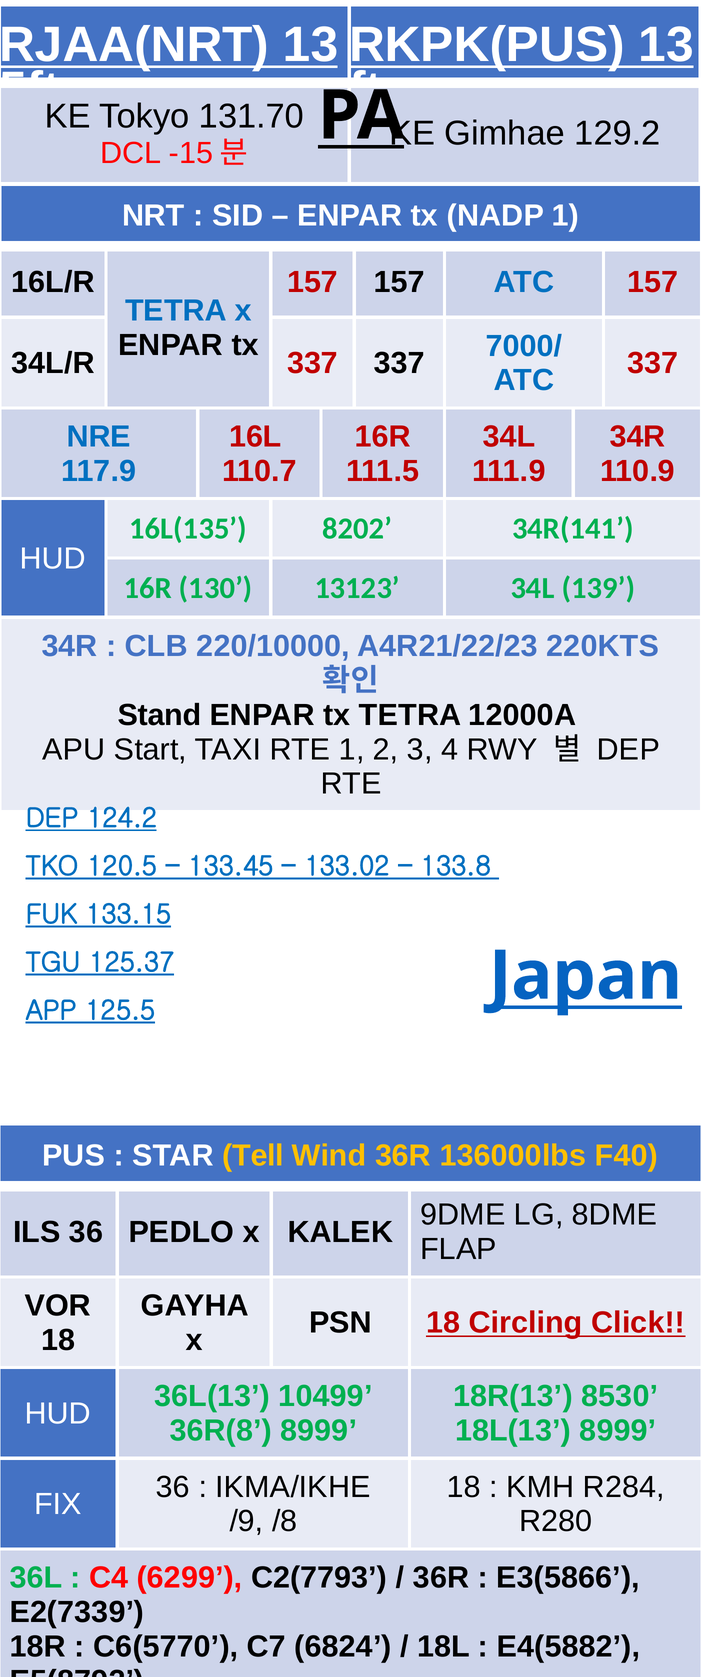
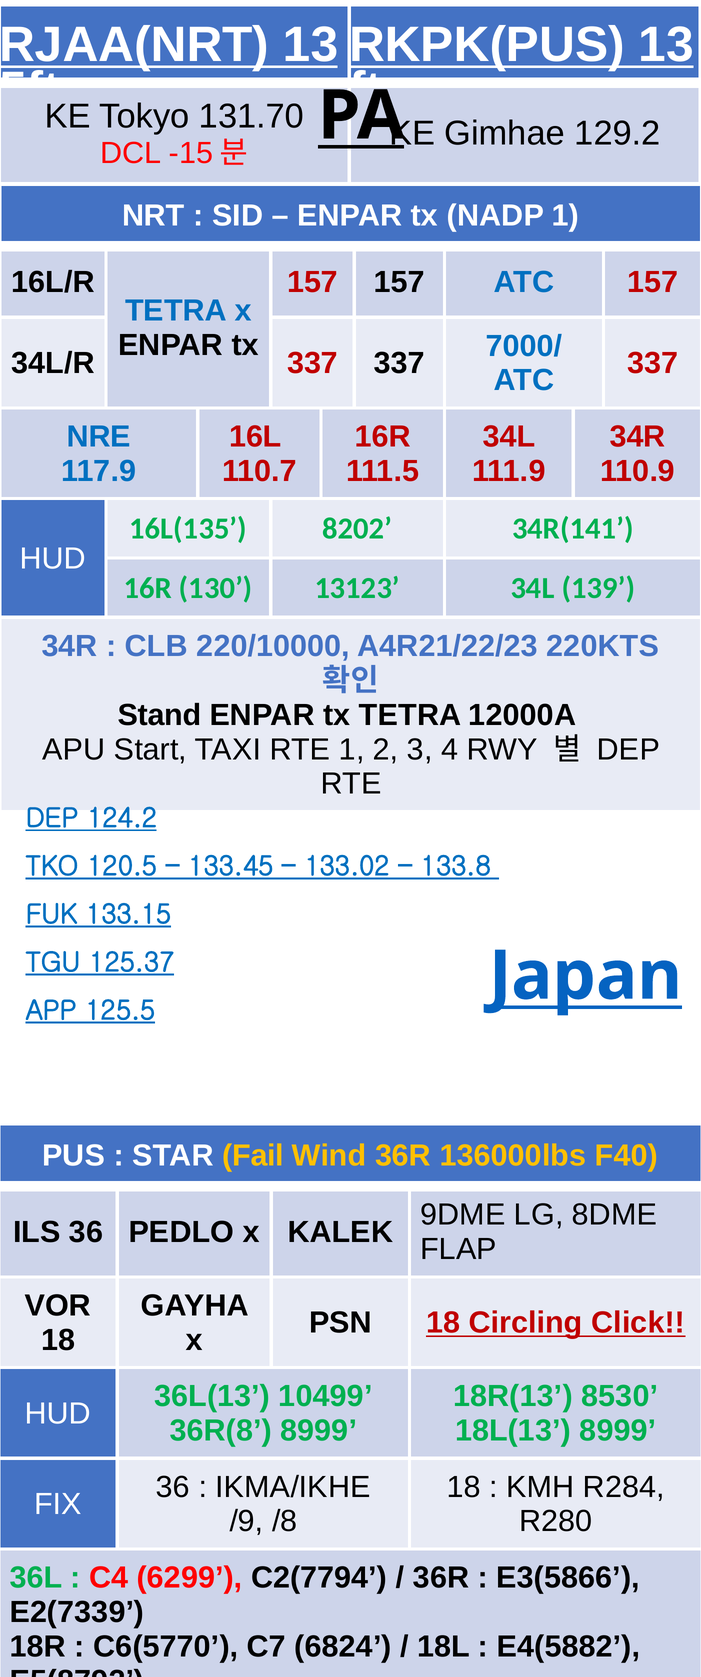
Tell: Tell -> Fail (253, 1156)
C2(7793: C2(7793 -> C2(7794 (319, 1578)
